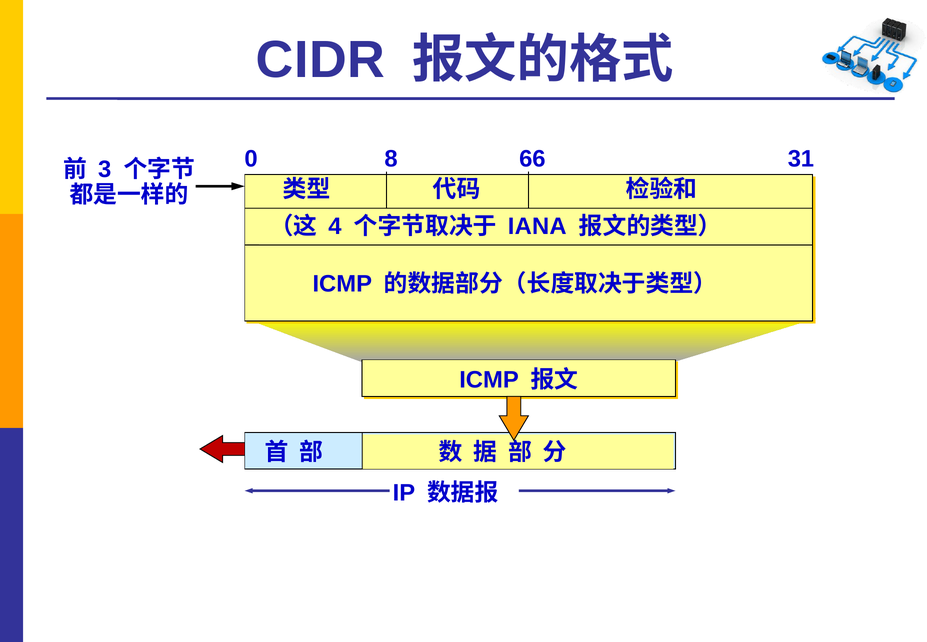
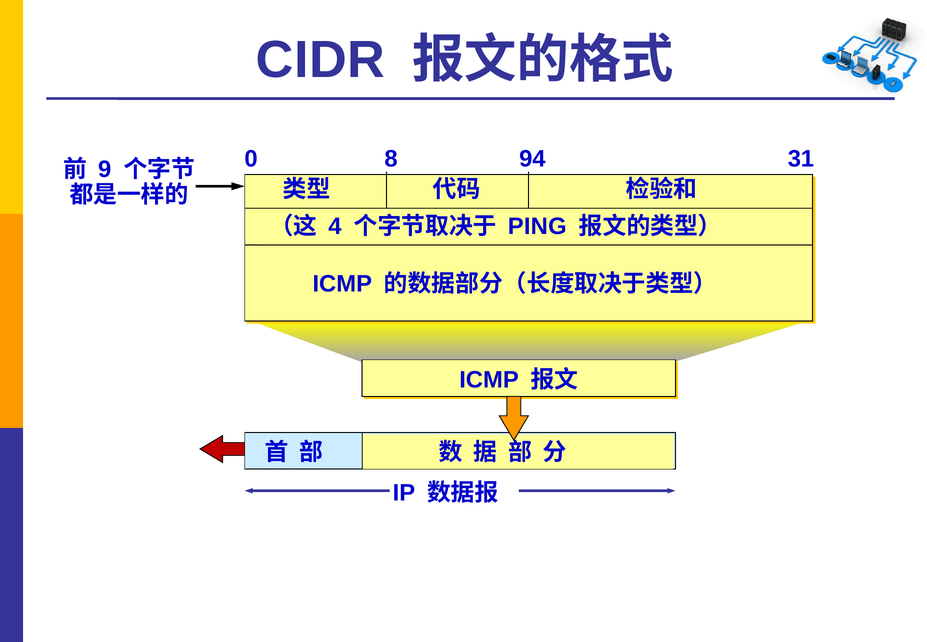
66: 66 -> 94 (532, 159)
3: 3 -> 9 (105, 169)
IANA: IANA -> PING (537, 226)
